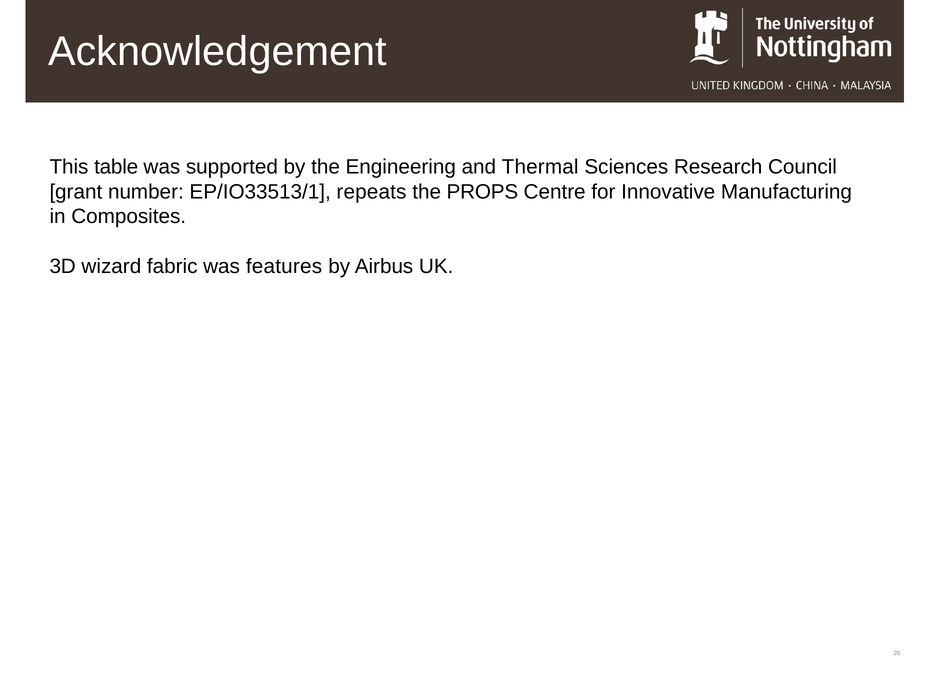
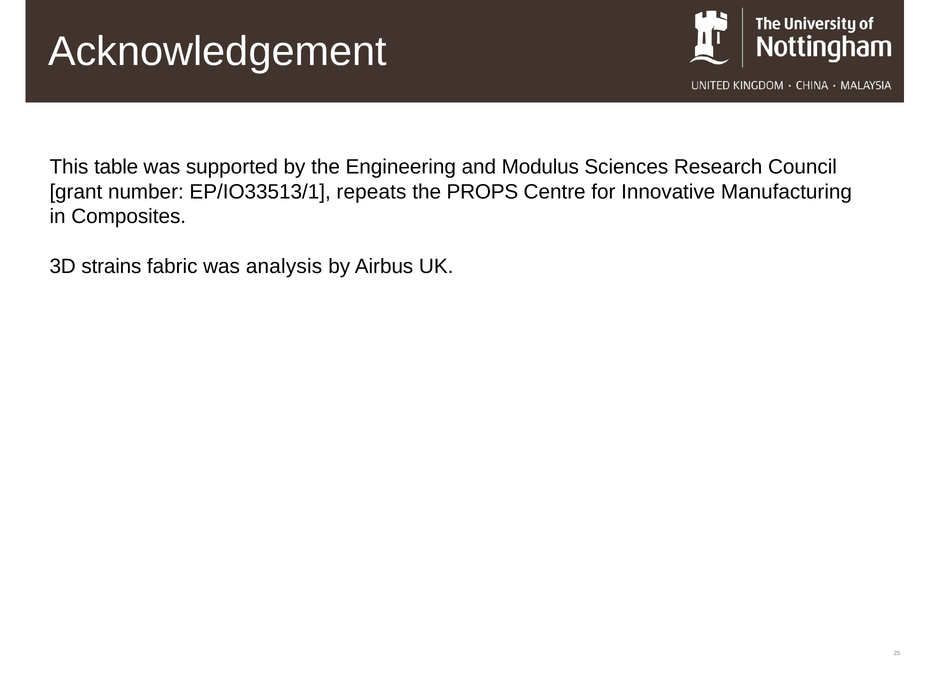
Thermal: Thermal -> Modulus (540, 167)
wizard: wizard -> strains (111, 266)
features: features -> analysis (284, 266)
